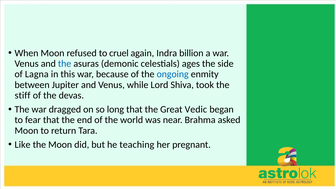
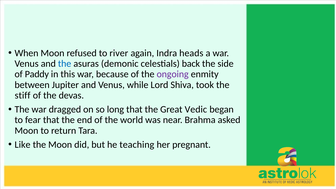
cruel: cruel -> river (119, 53)
billion: billion -> heads (191, 53)
ages: ages -> back (191, 64)
Lagna: Lagna -> Paddy (37, 74)
ongoing colour: blue -> purple (173, 74)
